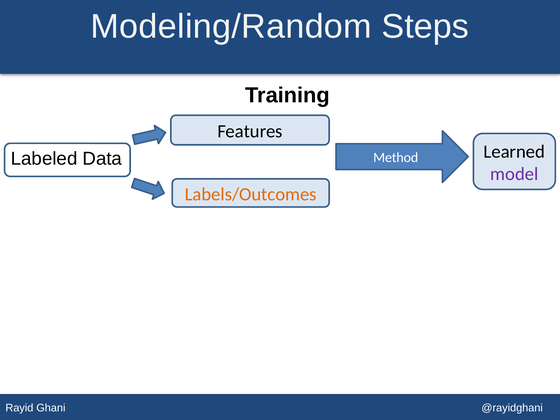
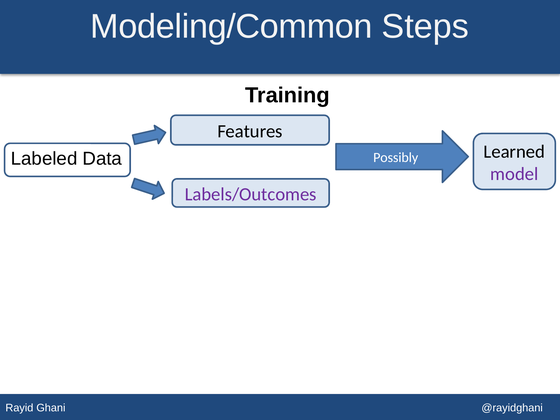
Modeling/Random: Modeling/Random -> Modeling/Common (231, 27)
Method: Method -> Possibly (396, 158)
Labels/Outcomes colour: orange -> purple (251, 194)
